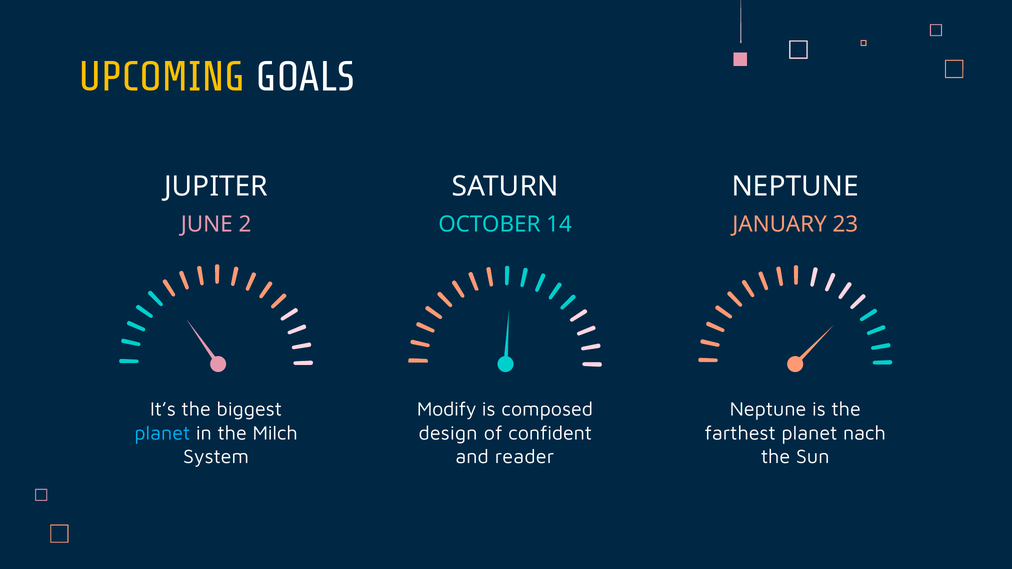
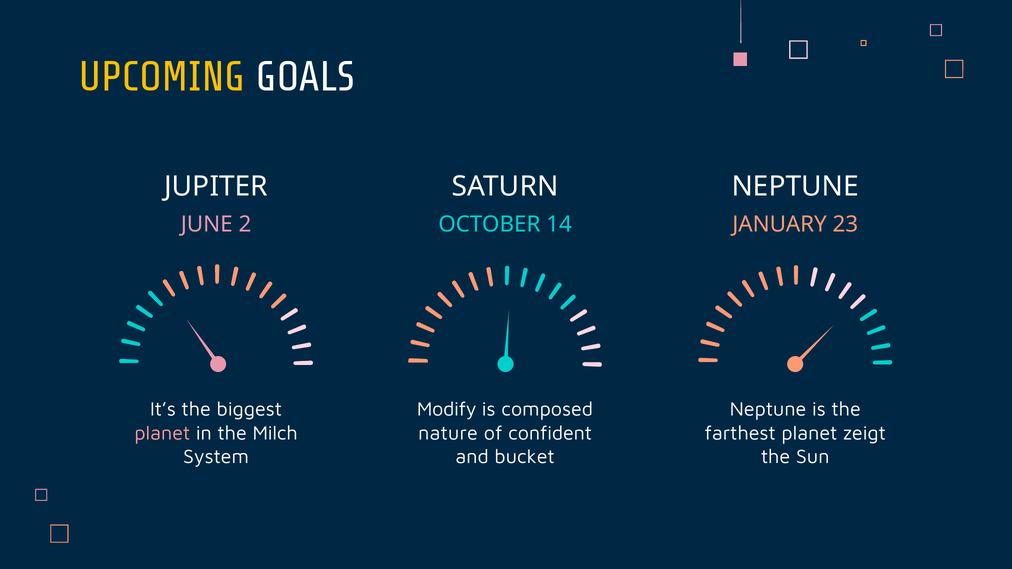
planet colour: light blue -> pink (162, 433)
design: design -> nature (448, 433)
nach: nach -> zeigt (864, 433)
reader: reader -> bucket (525, 457)
